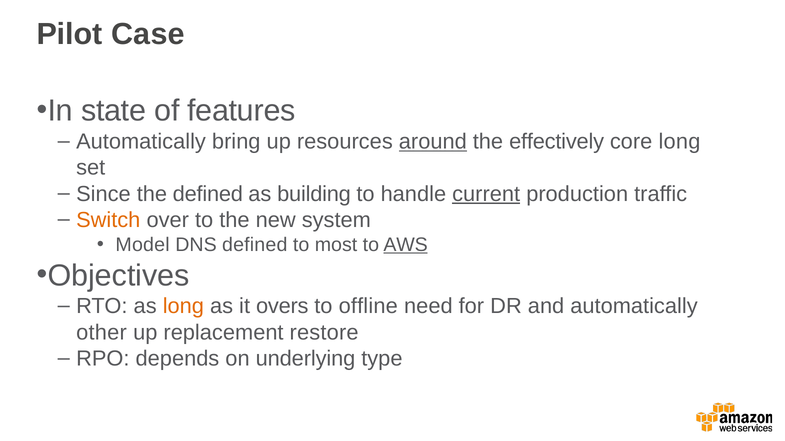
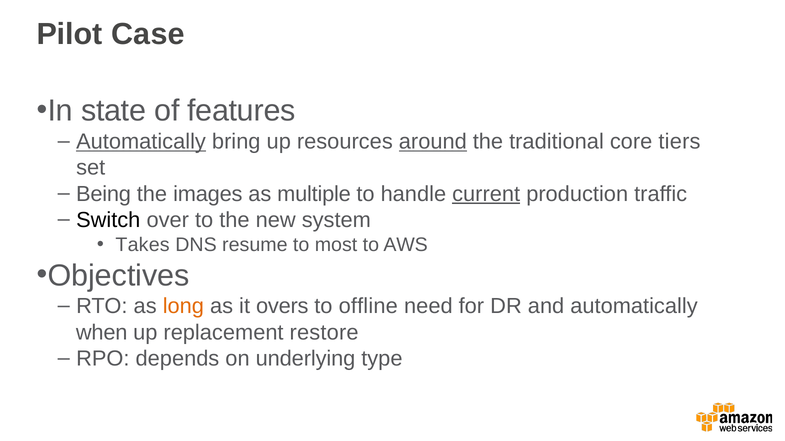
Automatically underline: none -> present (141, 142)
effectively: effectively -> traditional (557, 142)
core long: long -> tiers (679, 142)
Since: Since -> Being (104, 194)
the defined: defined -> images (208, 194)
building: building -> multiple (314, 194)
Switch colour: orange -> black (108, 220)
Model: Model -> Takes (143, 245)
DNS defined: defined -> resume (255, 245)
AWS underline: present -> none (406, 245)
other: other -> when (102, 333)
